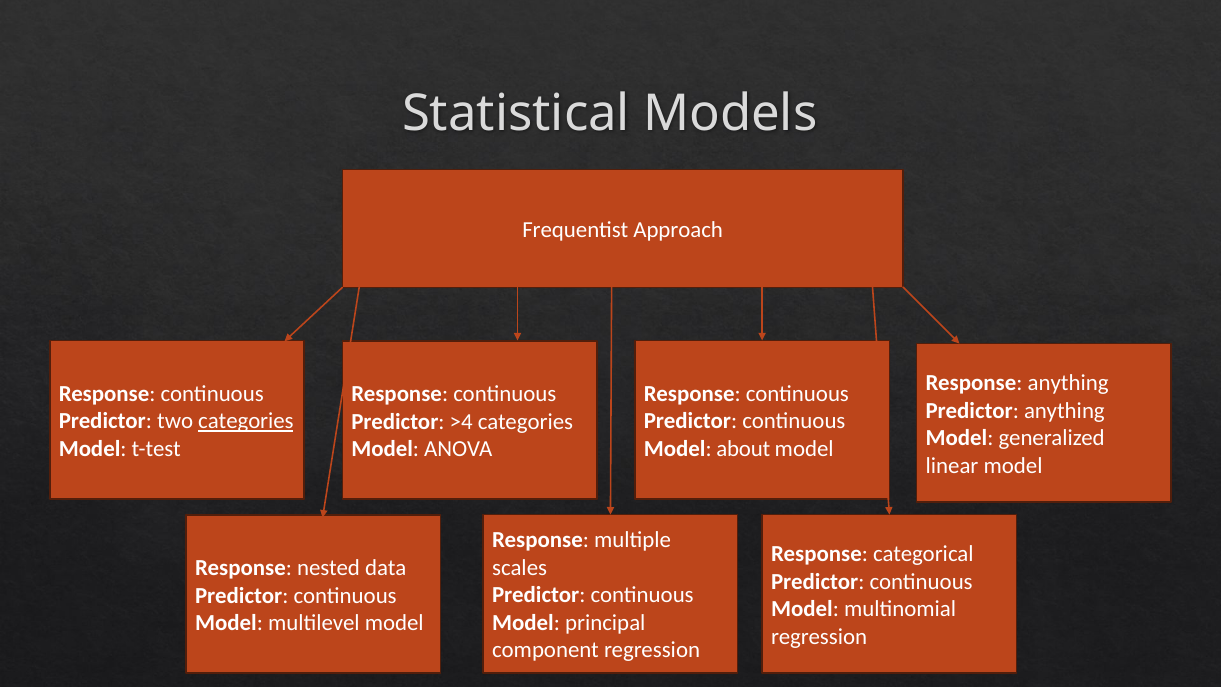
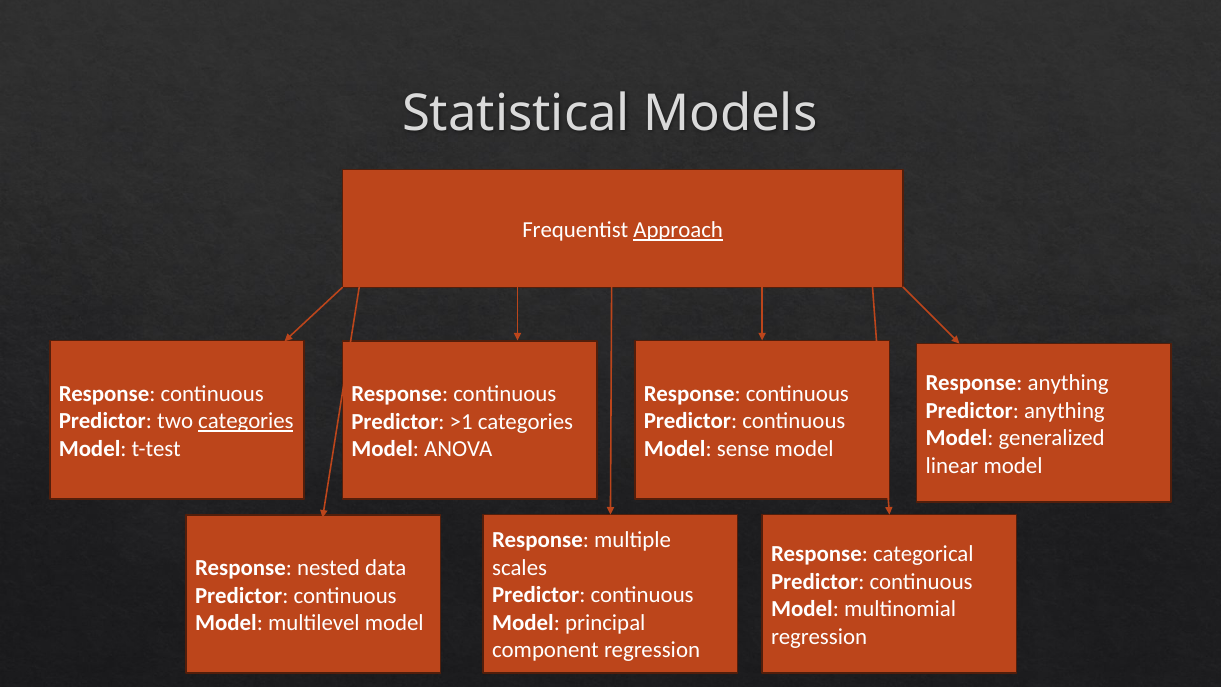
Approach underline: none -> present (678, 230)
>4: >4 -> >1 (461, 422)
about: about -> sense (743, 449)
